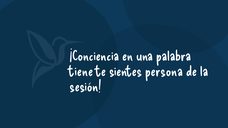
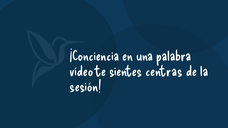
tiene: tiene -> vídeo (81, 72)
persona: persona -> centras (164, 72)
